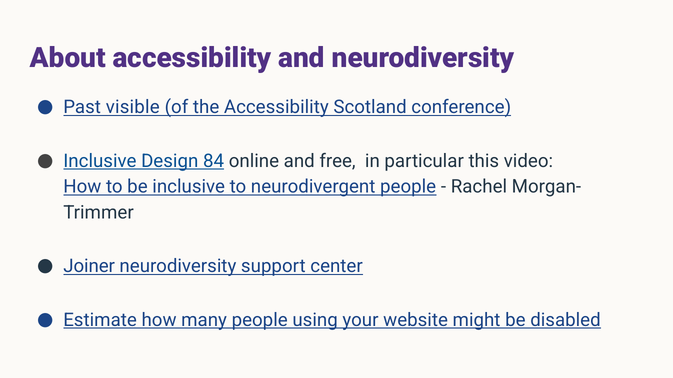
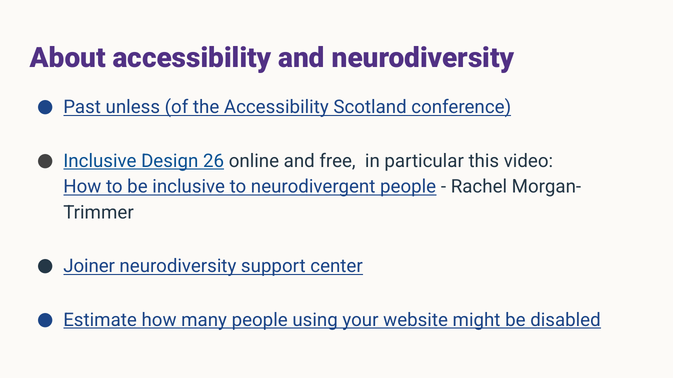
visible: visible -> unless (133, 107)
84: 84 -> 26 (214, 161)
